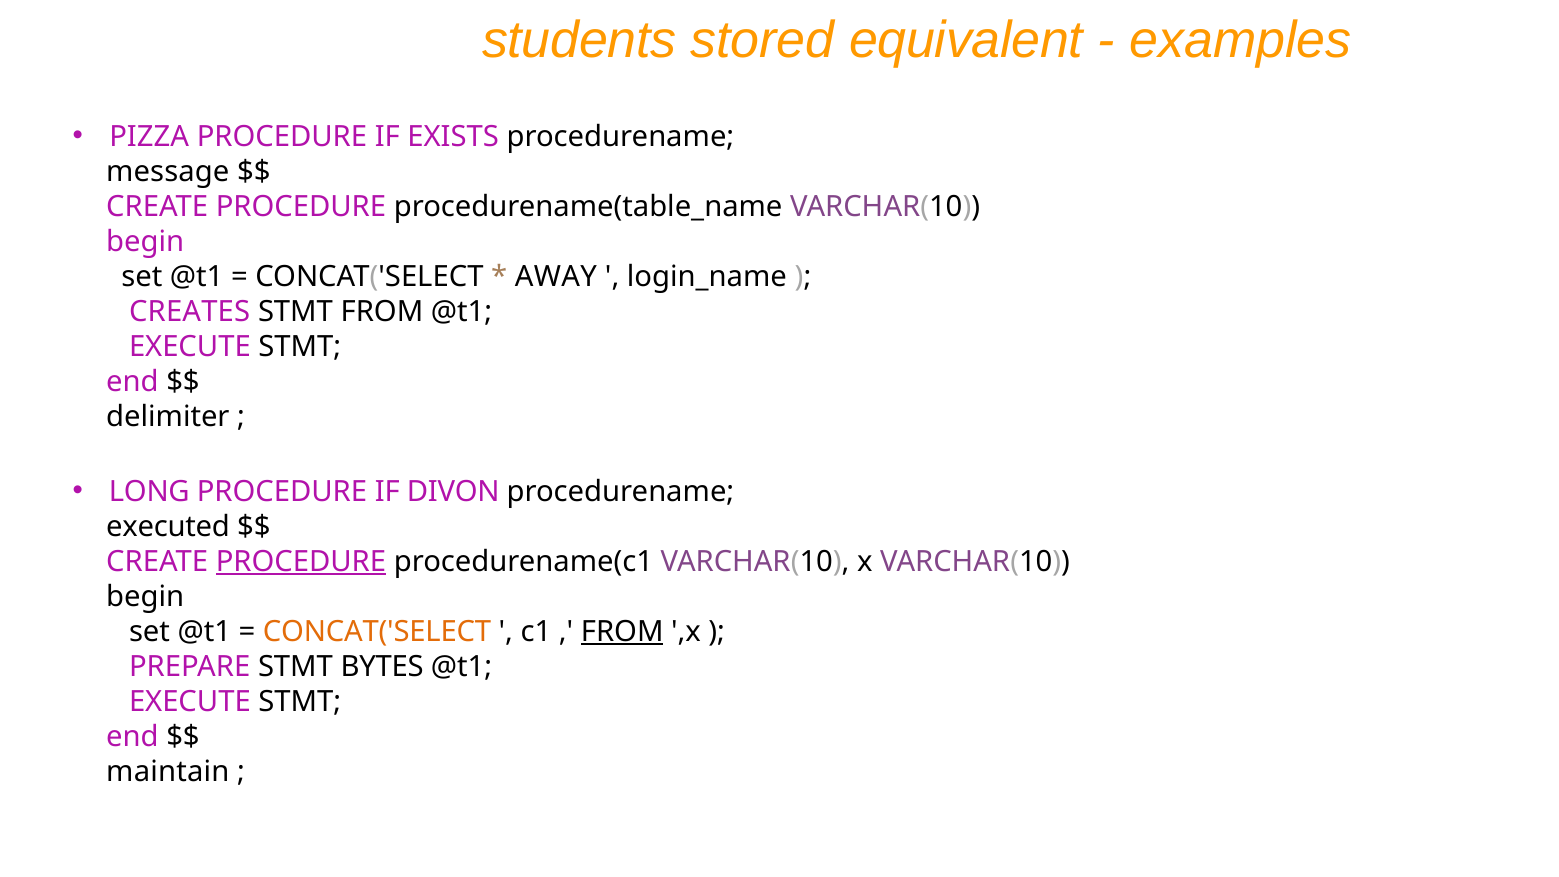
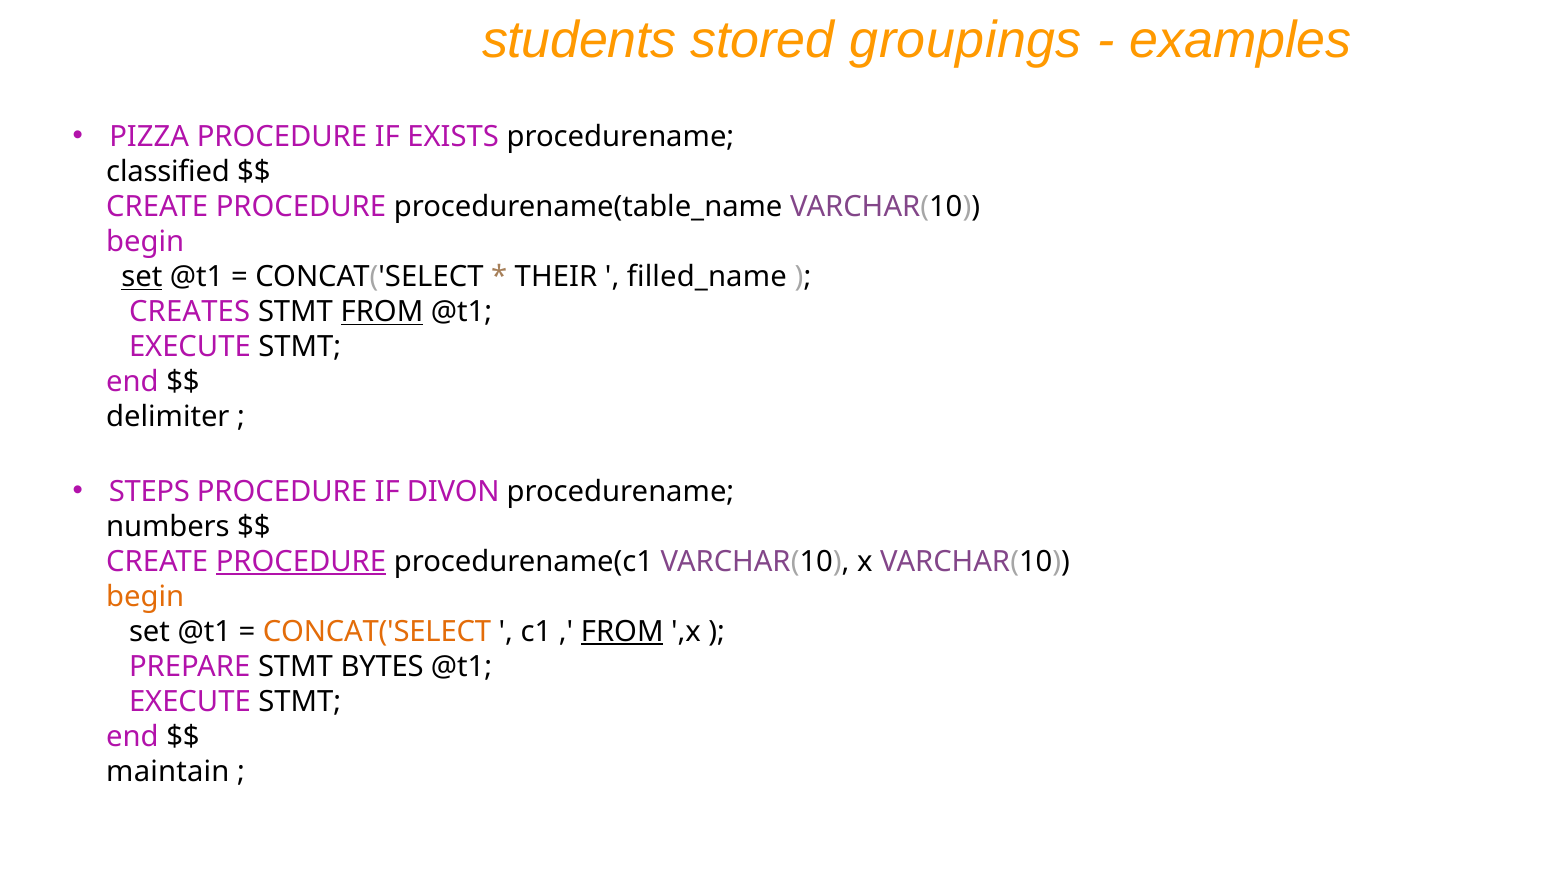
equivalent: equivalent -> groupings (966, 41)
message: message -> classified (168, 172)
set underline: none -> present (142, 277)
AWAY: AWAY -> THEIR (556, 277)
login_name: login_name -> filled_name (707, 277)
FROM underline: none -> present (382, 312)
LONG: LONG -> STEPS (149, 491)
executed: executed -> numbers (168, 526)
begin colour: black -> orange (145, 597)
